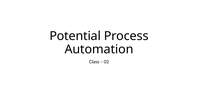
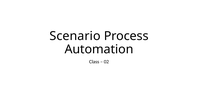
Potential: Potential -> Scenario (75, 36)
